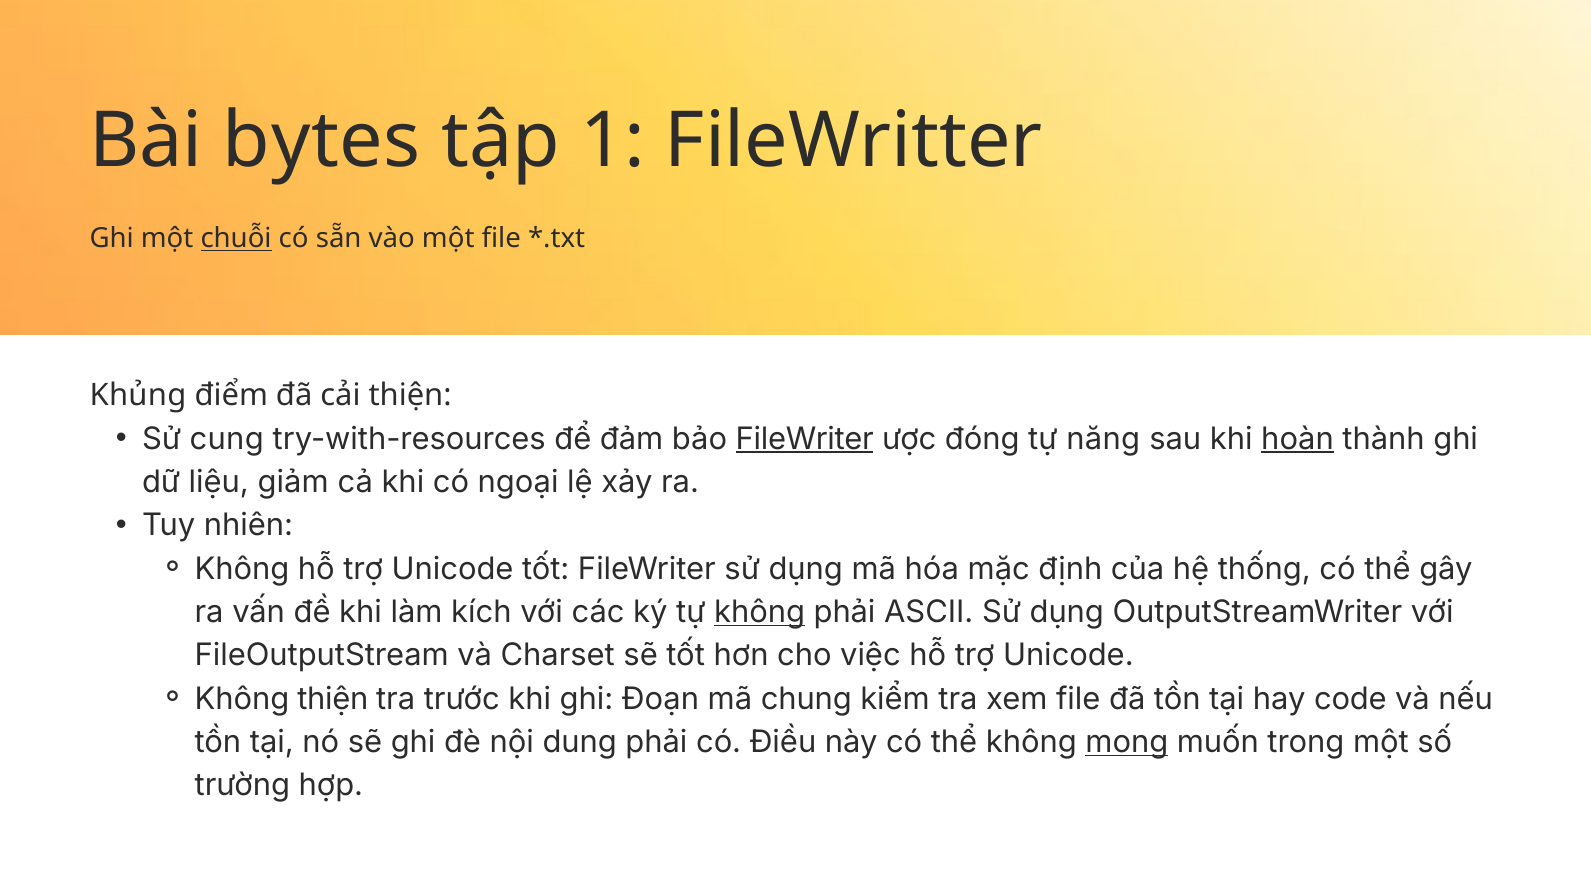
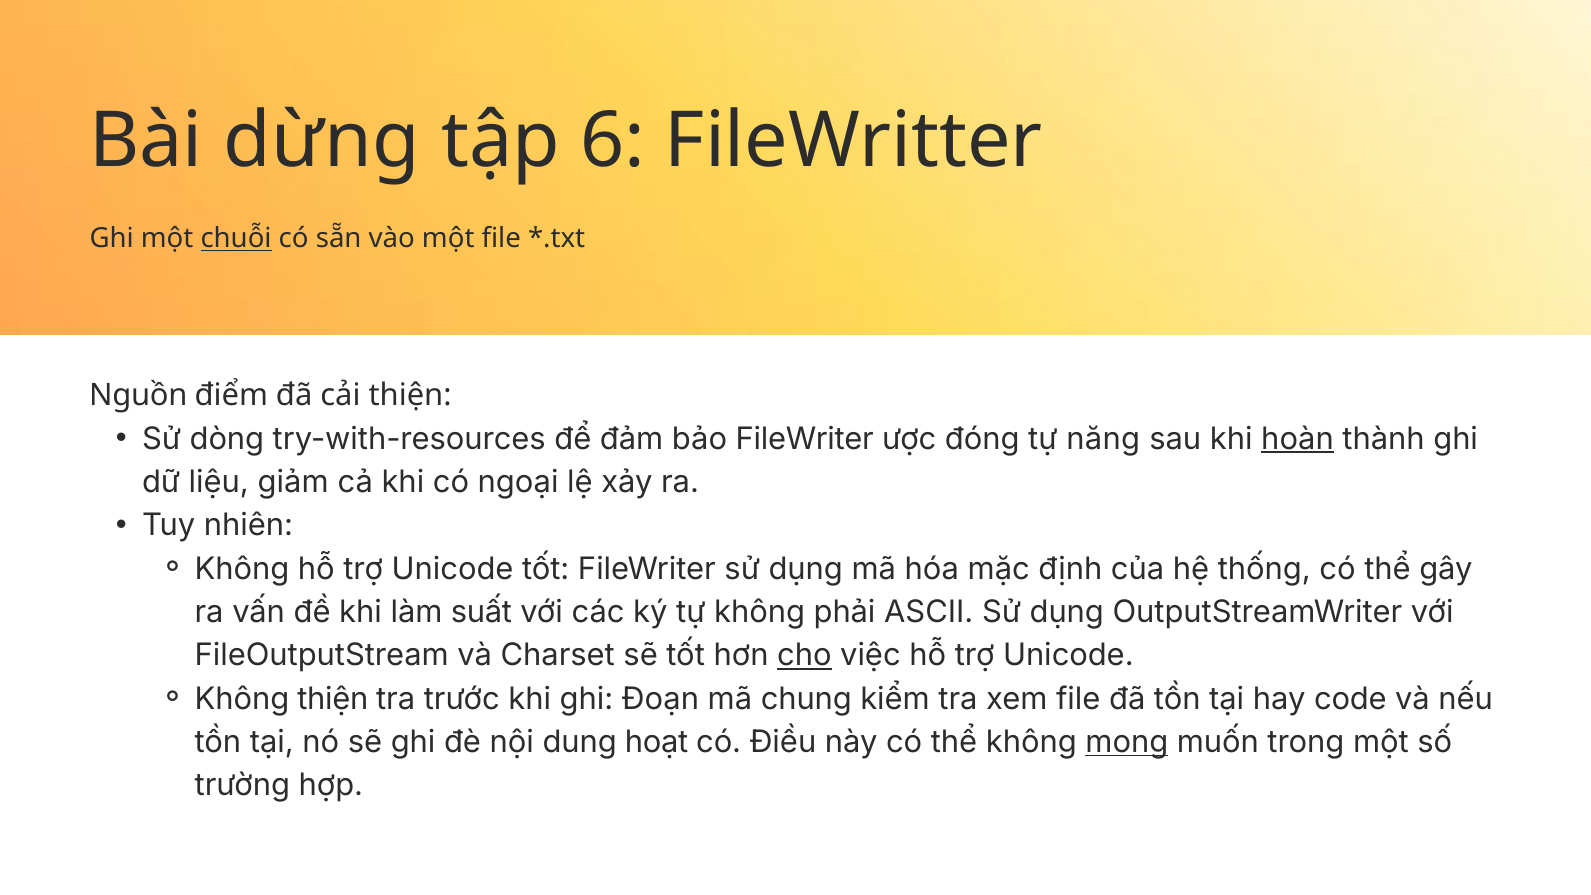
bytes: bytes -> dừng (322, 141)
1: 1 -> 6 (613, 141)
Khủng: Khủng -> Nguồn (138, 396)
cung: cung -> dòng (227, 439)
FileWriter underline: present -> none (805, 439)
kích: kích -> suất (482, 612)
không underline: present -> none (760, 612)
cho underline: none -> present (804, 655)
dung phải: phải -> hoạt (657, 742)
